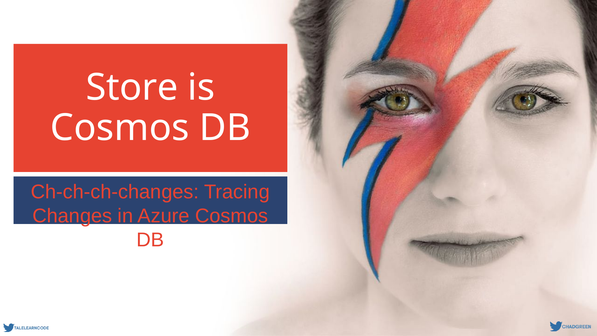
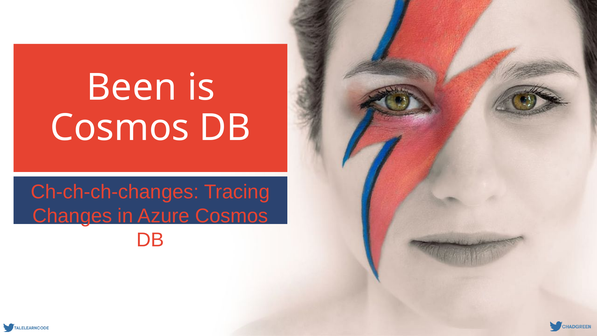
Store: Store -> Been (132, 87)
